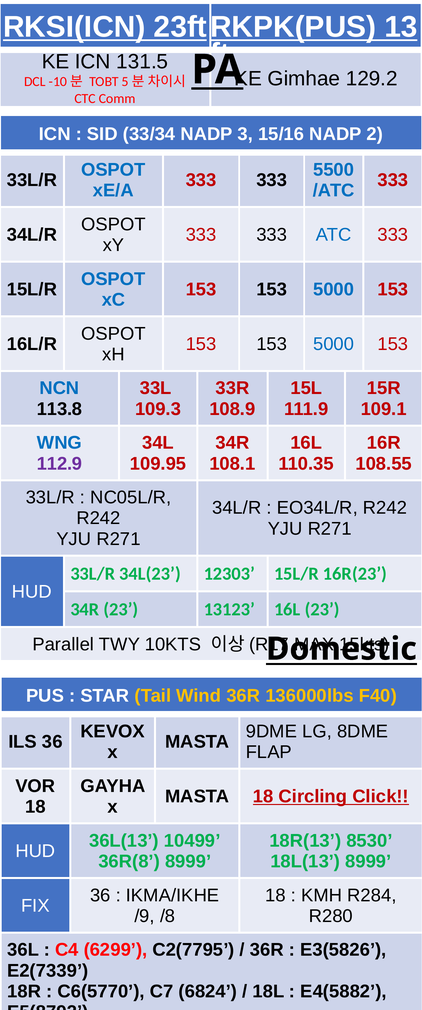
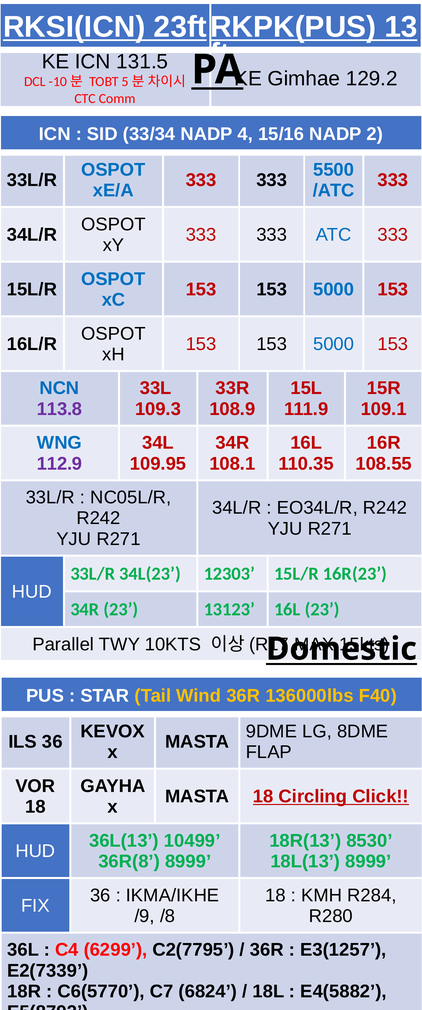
3: 3 -> 4 (245, 134)
113.8 colour: black -> purple (60, 409)
E3(5826: E3(5826 -> E3(1257 (343, 950)
